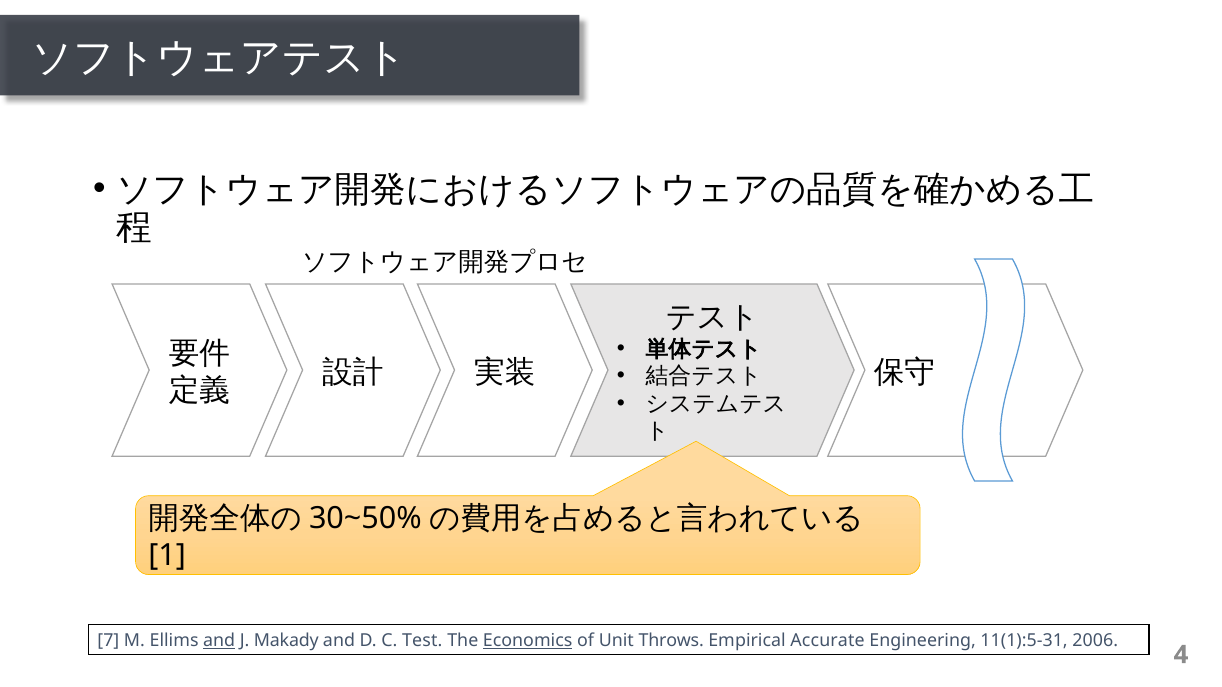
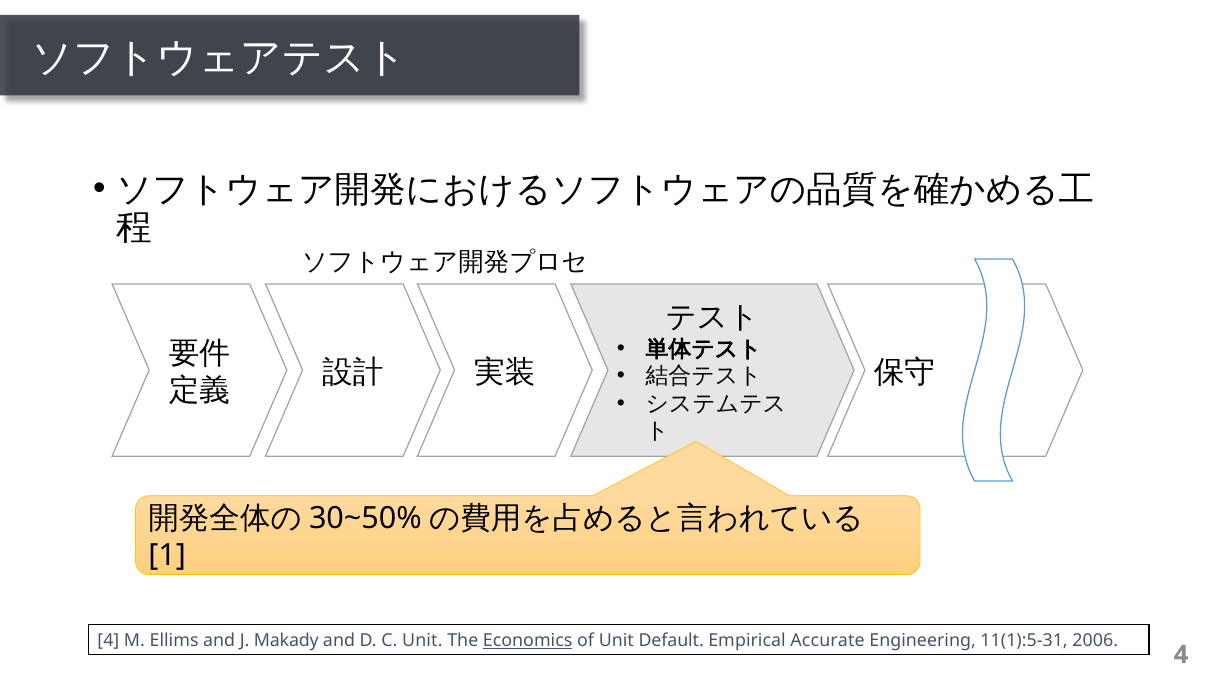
7: 7 -> 4 (108, 641)
and underline: present -> none (219, 641)
C Test: Test -> Unit (422, 641)
Throws: Throws -> Default (671, 641)
